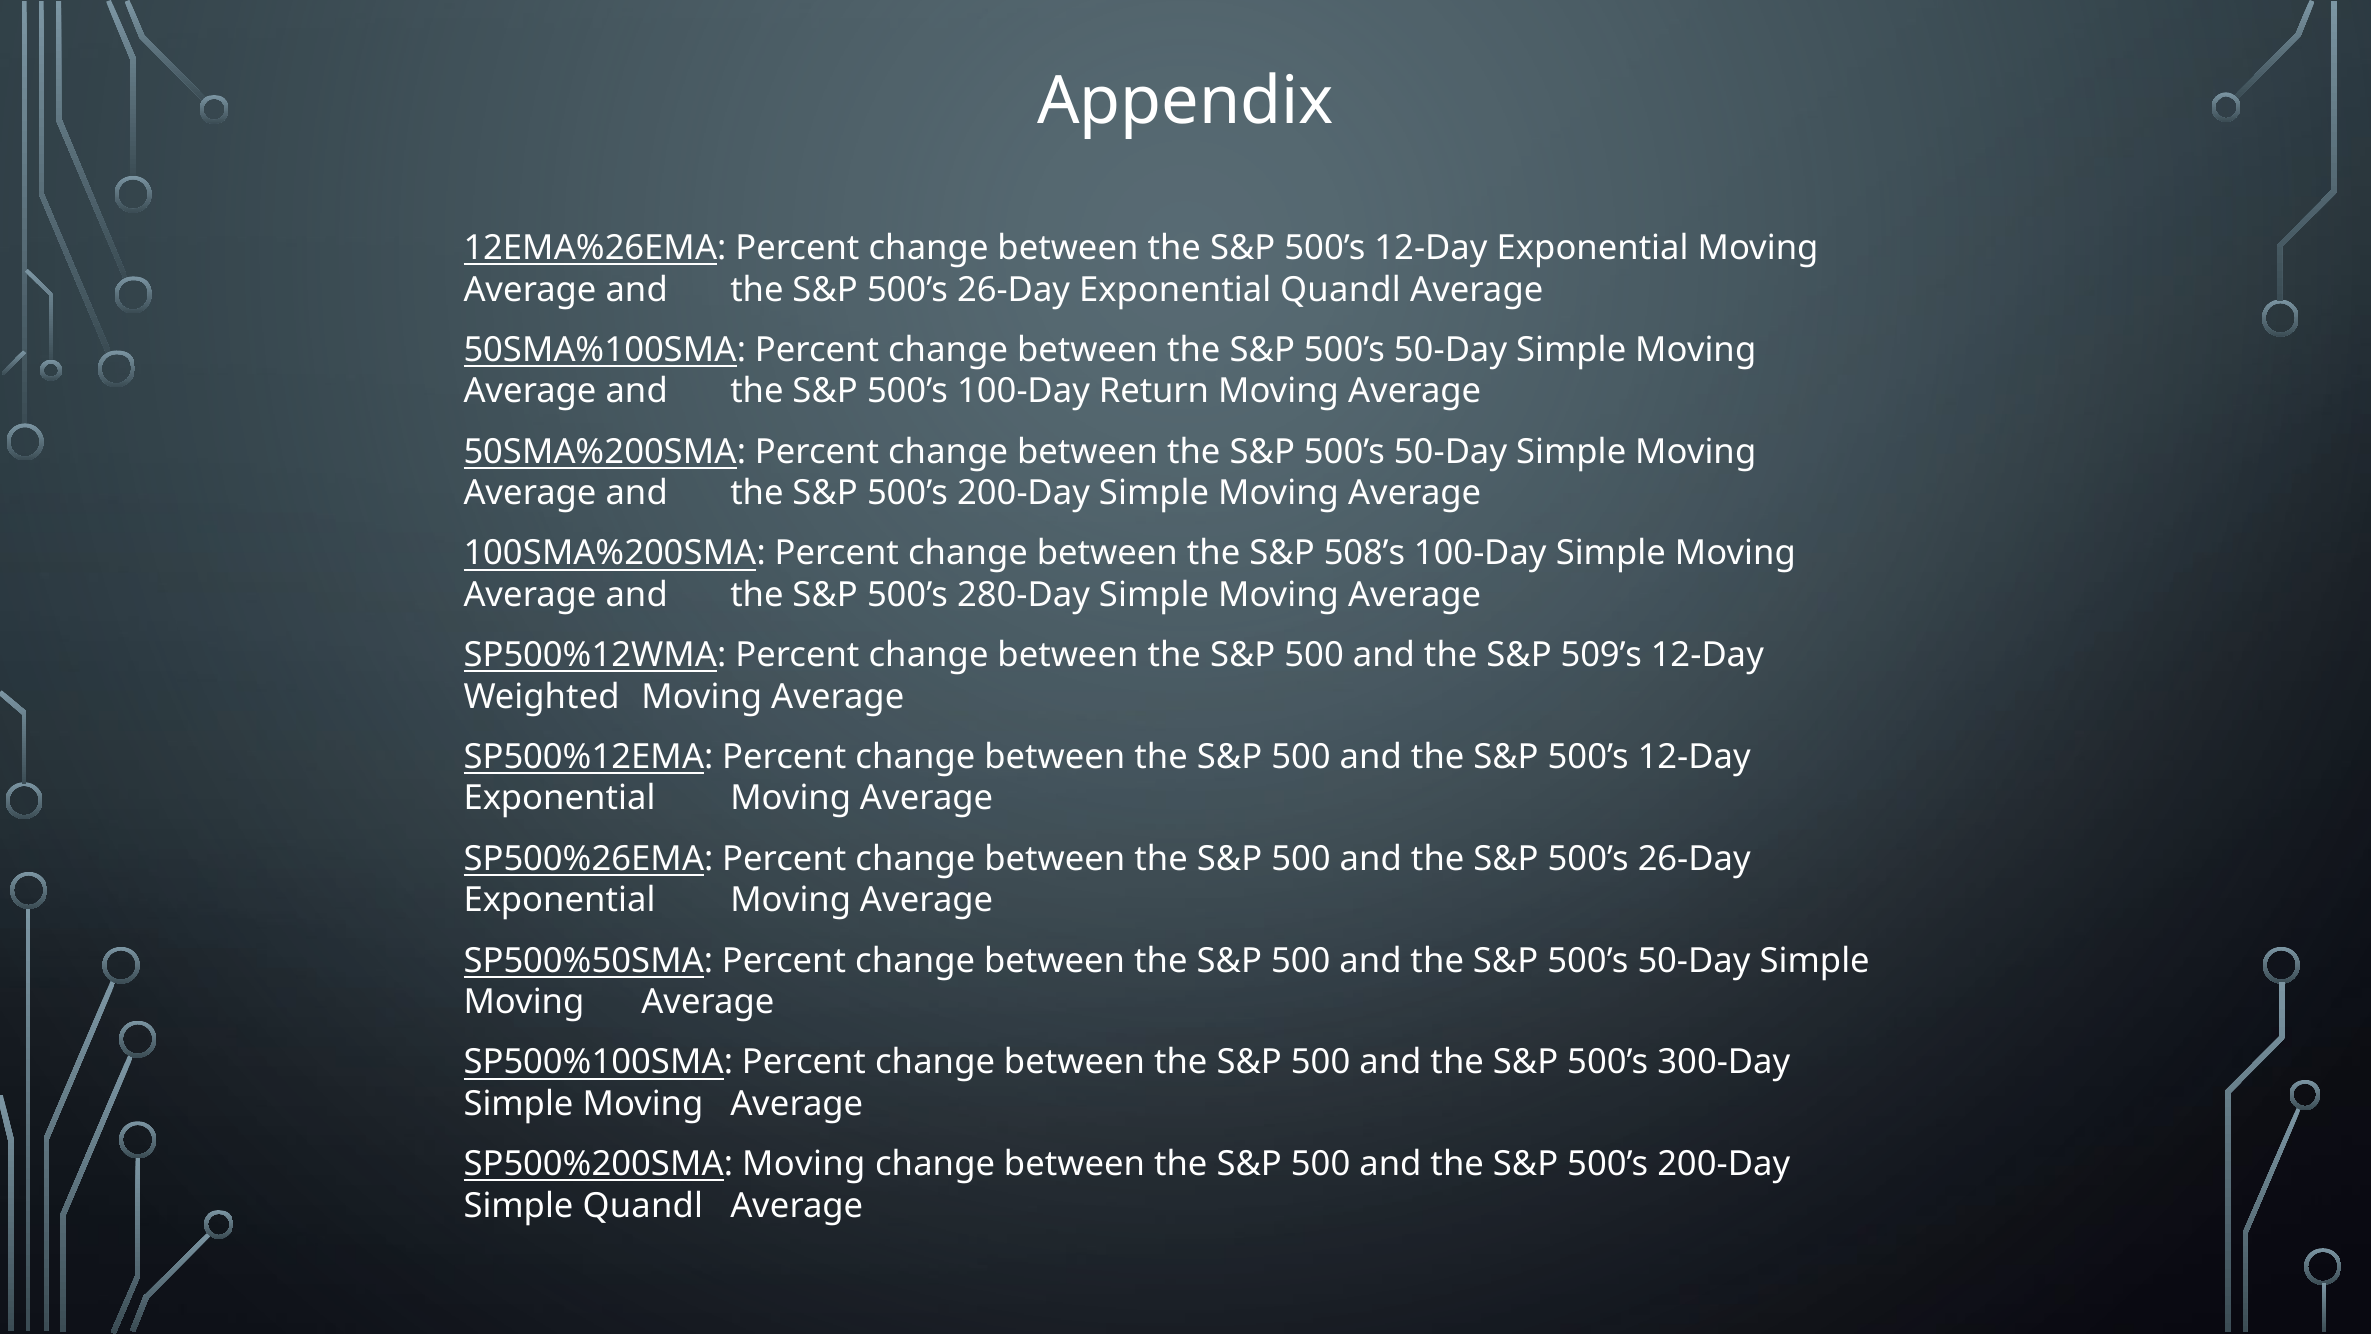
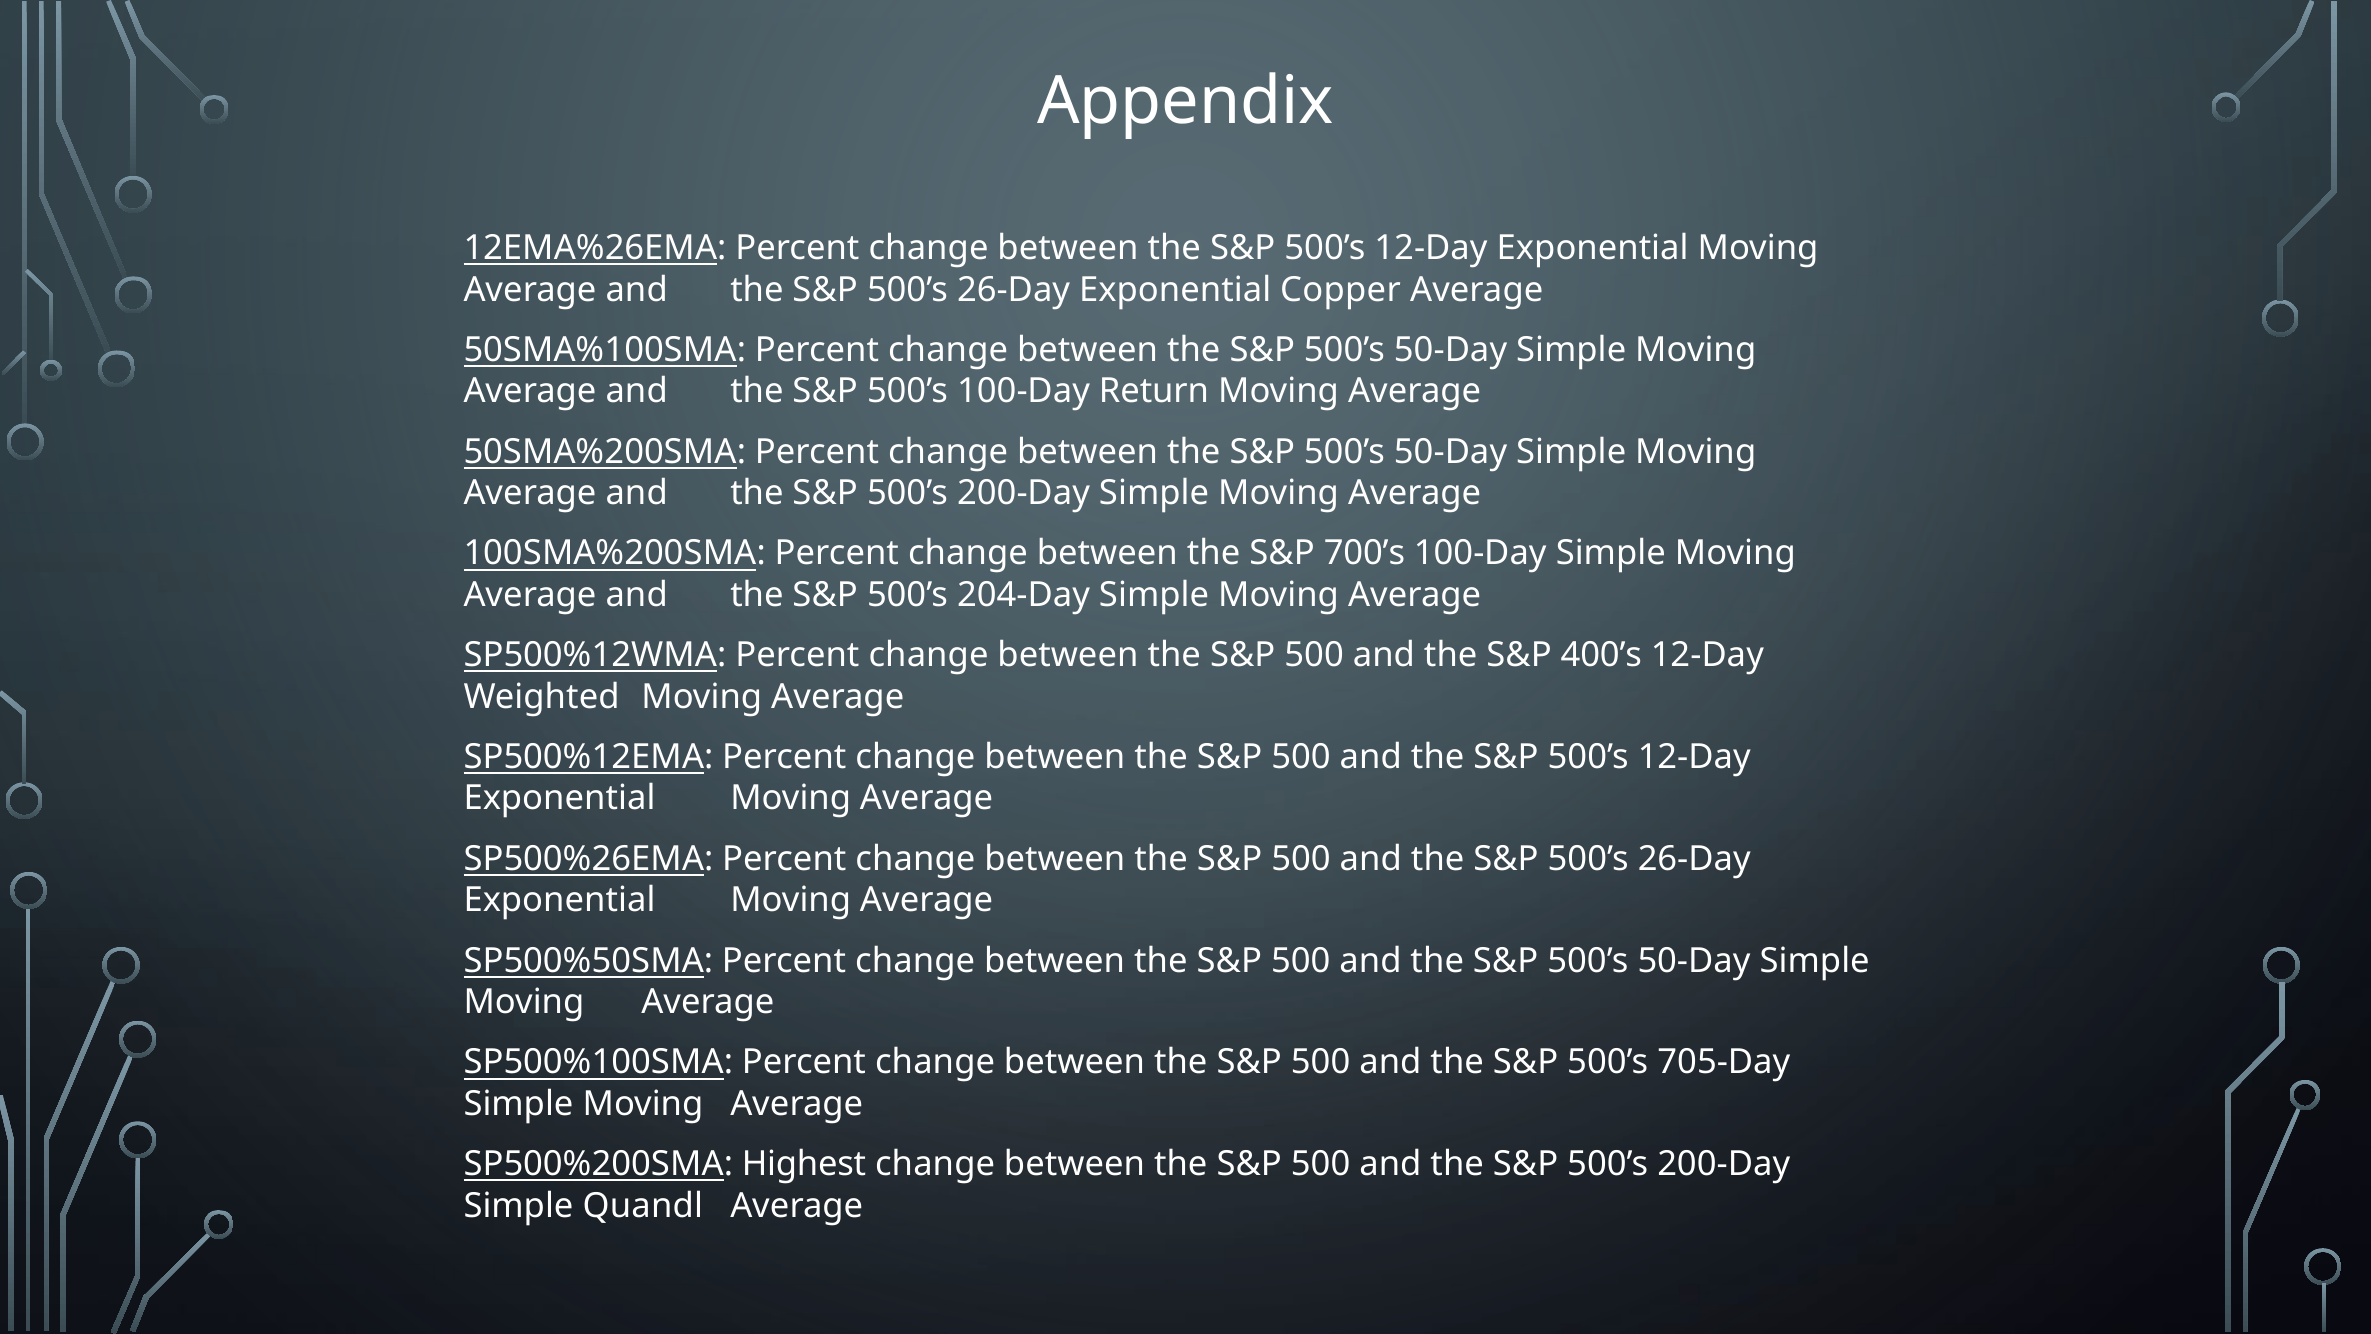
Exponential Quandl: Quandl -> Copper (1340, 290)
508’s: 508’s -> 700’s (1364, 553)
280-Day: 280-Day -> 204-Day (1023, 595)
509’s: 509’s -> 400’s (1601, 655)
300-Day: 300-Day -> 705-Day (1724, 1062)
SP500%200SMA Moving: Moving -> Highest (804, 1164)
